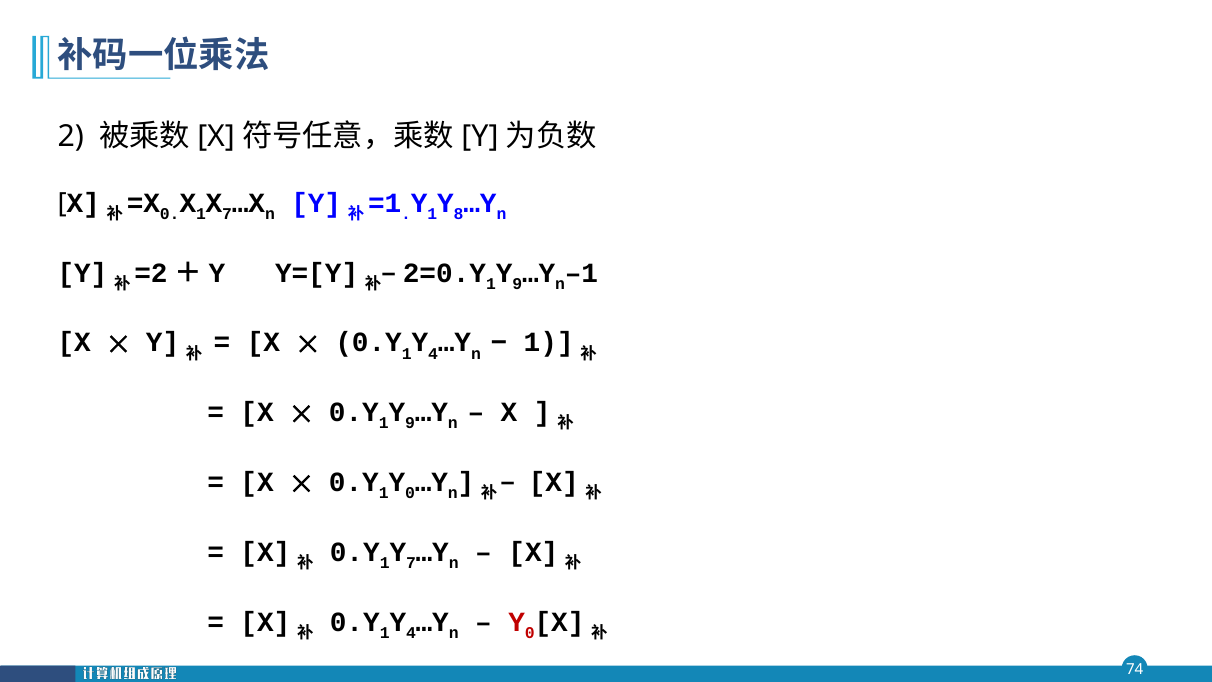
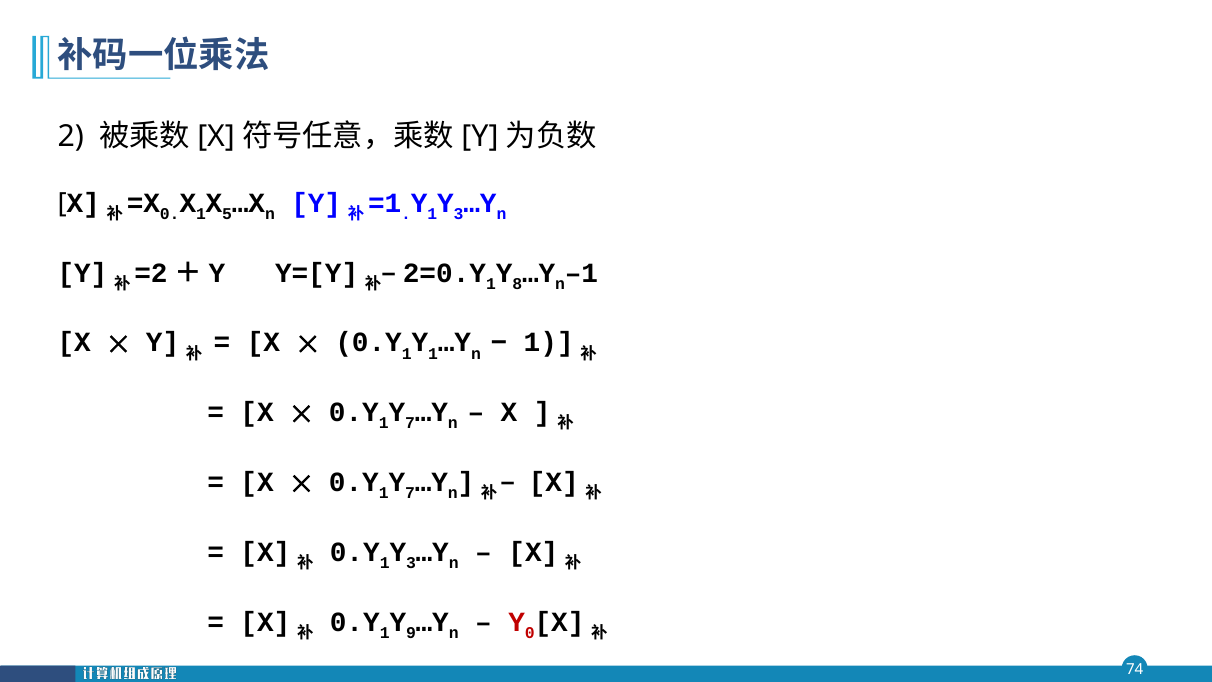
X 7: 7 -> 5 (227, 214)
8: 8 -> 3 (459, 214)
9: 9 -> 8 (517, 284)
4: 4 -> 1 (433, 353)
9: 9 -> 7 (410, 423)
0: 0 -> 7 (410, 493)
7: 7 -> 3 (411, 563)
4: 4 -> 9 (411, 633)
